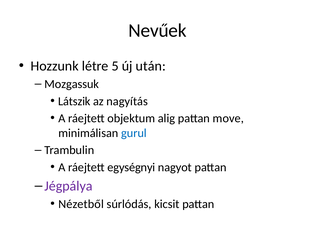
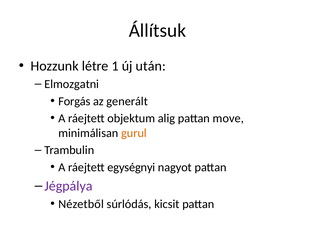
Nevűek: Nevűek -> Állítsuk (157, 30)
5: 5 -> 1 (115, 66)
Mozgassuk: Mozgassuk -> Elmozgatni (72, 84)
Látszik: Látszik -> Forgás (74, 101)
nagyítás: nagyítás -> generált (127, 101)
gurul colour: blue -> orange (134, 133)
